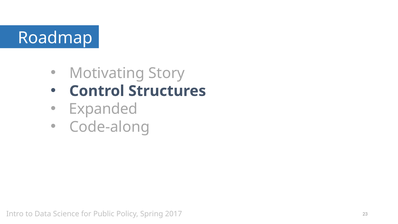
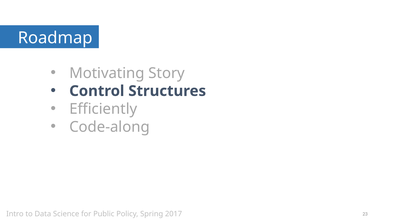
Expanded: Expanded -> Efficiently (103, 109)
